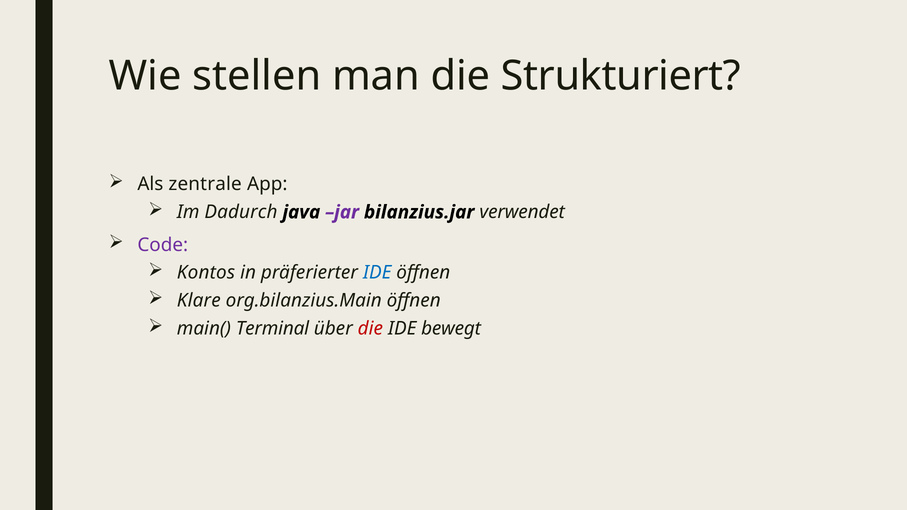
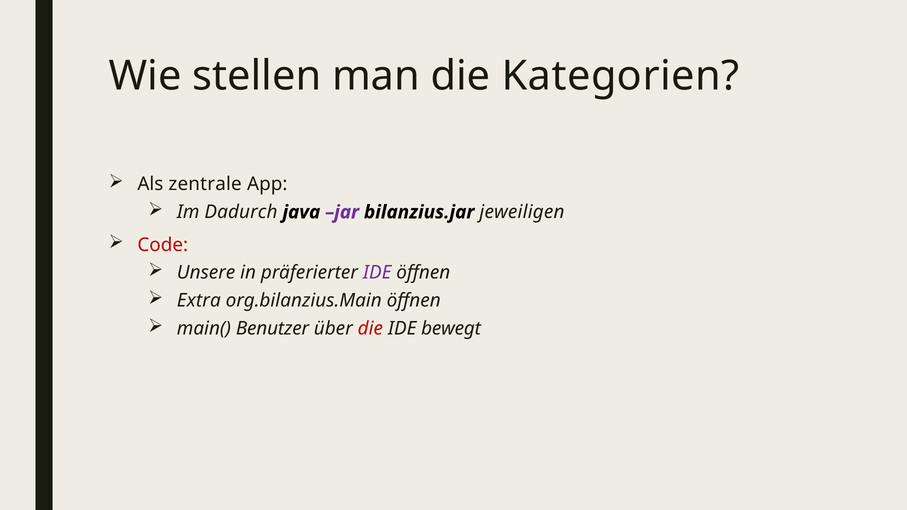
Strukturiert: Strukturiert -> Kategorien (621, 76)
verwendet: verwendet -> jeweiligen (522, 212)
Code colour: purple -> red (163, 245)
Kontos: Kontos -> Unsere (206, 273)
IDE colour: blue -> purple (377, 273)
Klare: Klare -> Extra (199, 301)
Terminal: Terminal -> Benutzer (273, 329)
